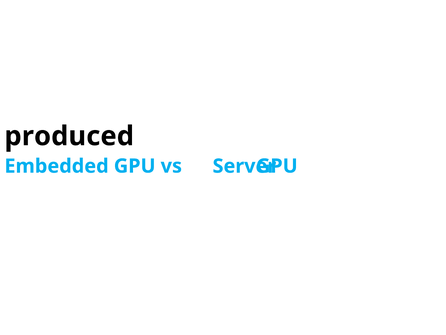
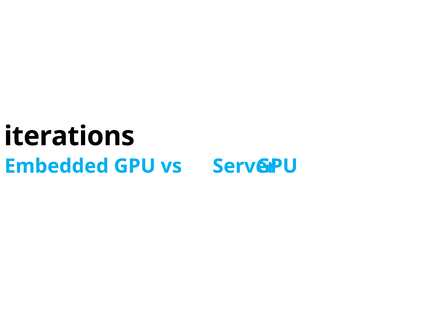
produced: produced -> iterations (69, 136)
